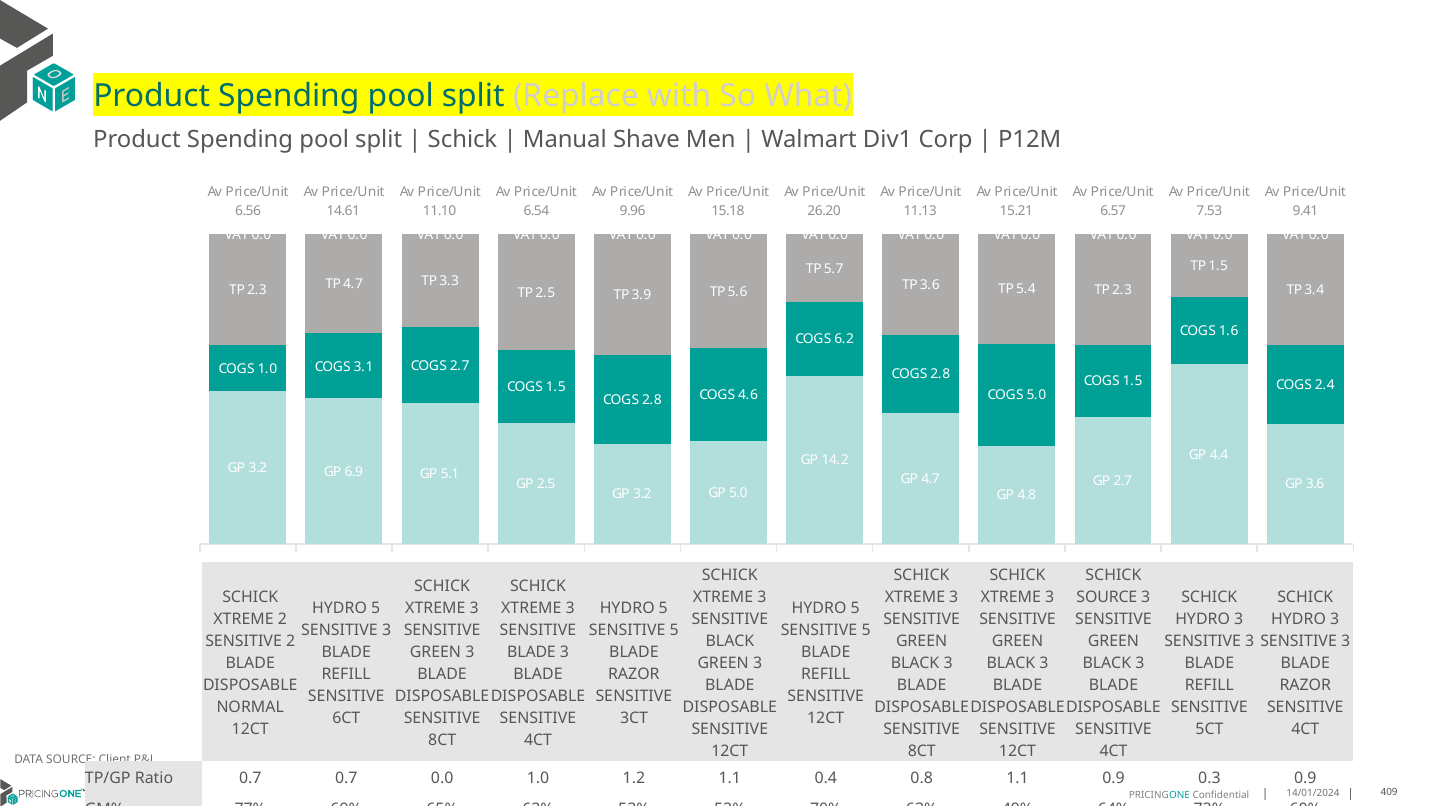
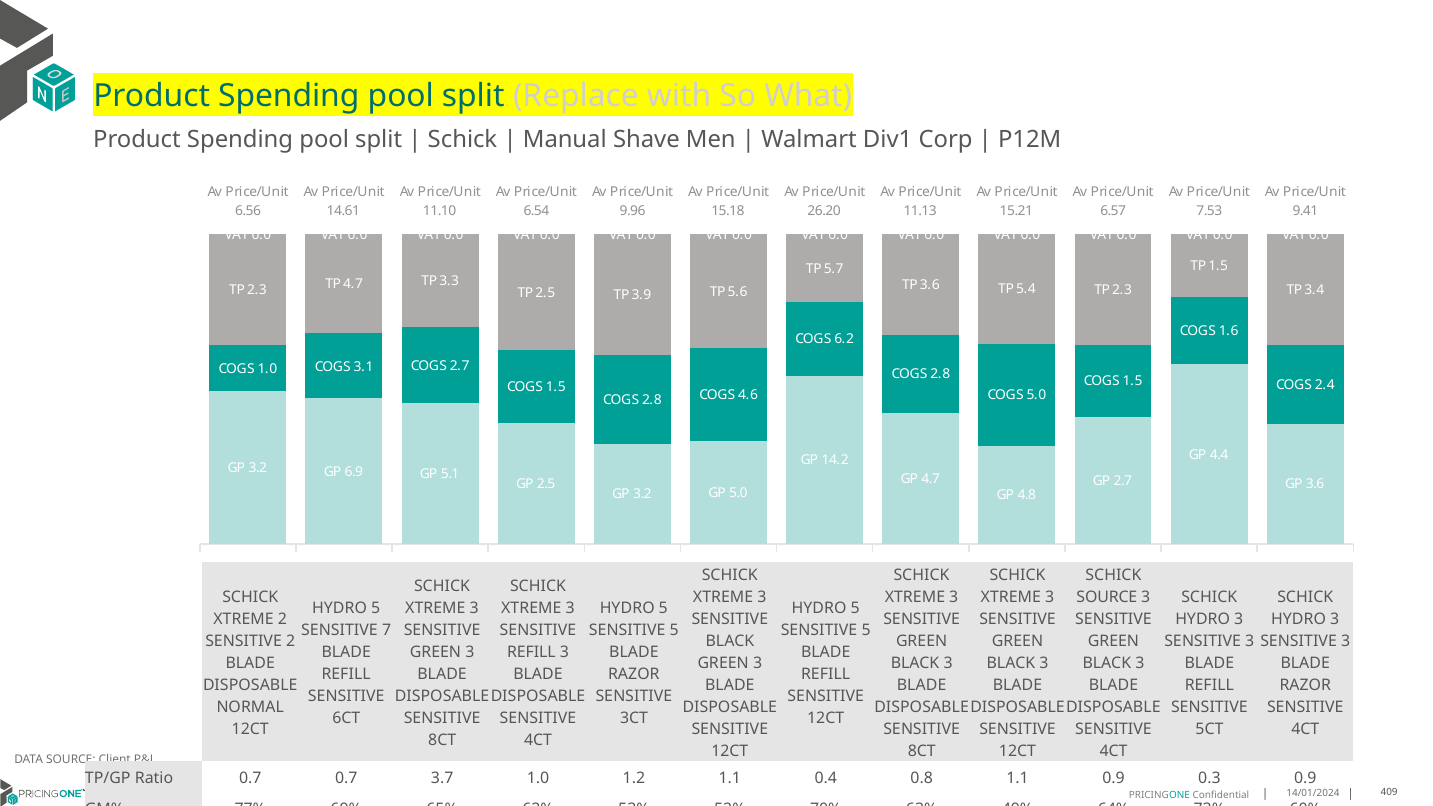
3: 3 -> 7 (387, 630)
BLADE: BLADE -> REFILL (531, 652)
0.7 0.0: 0.0 -> 3.7 (442, 778)
